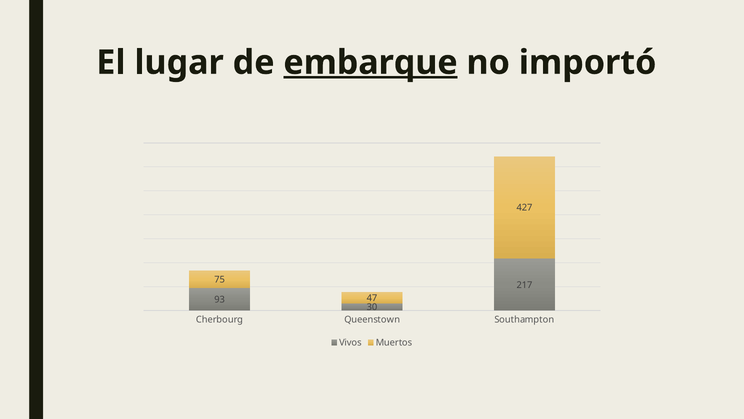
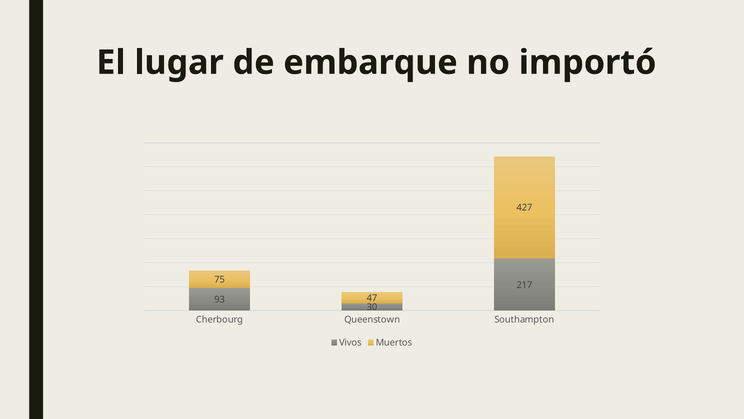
embarque underline: present -> none (371, 63)
